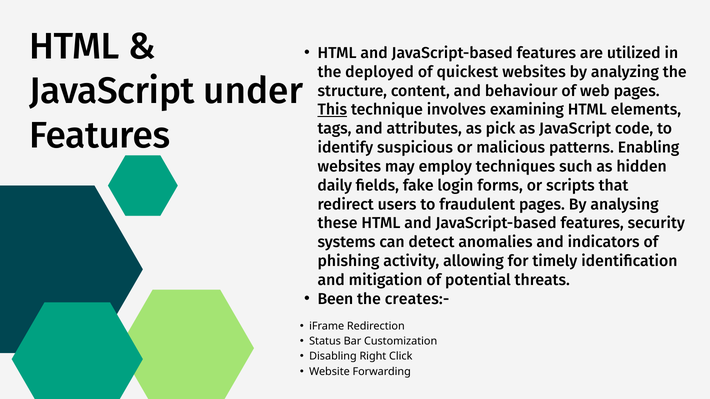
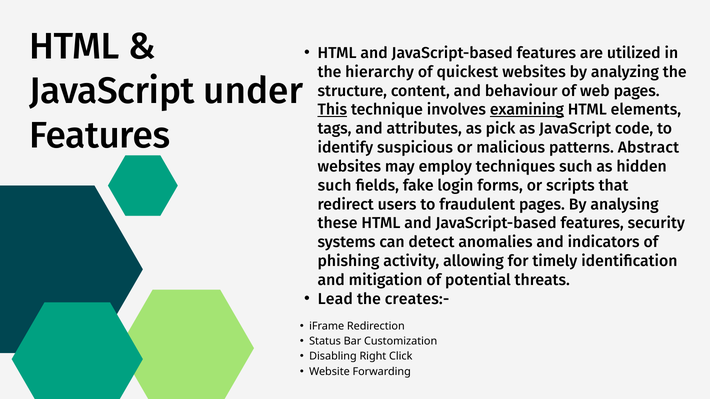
deployed: deployed -> hierarchy (380, 72)
examining underline: none -> present (527, 110)
Enabling: Enabling -> Abstract (648, 148)
daily: daily -> such (335, 186)
Been: Been -> Lead (335, 299)
